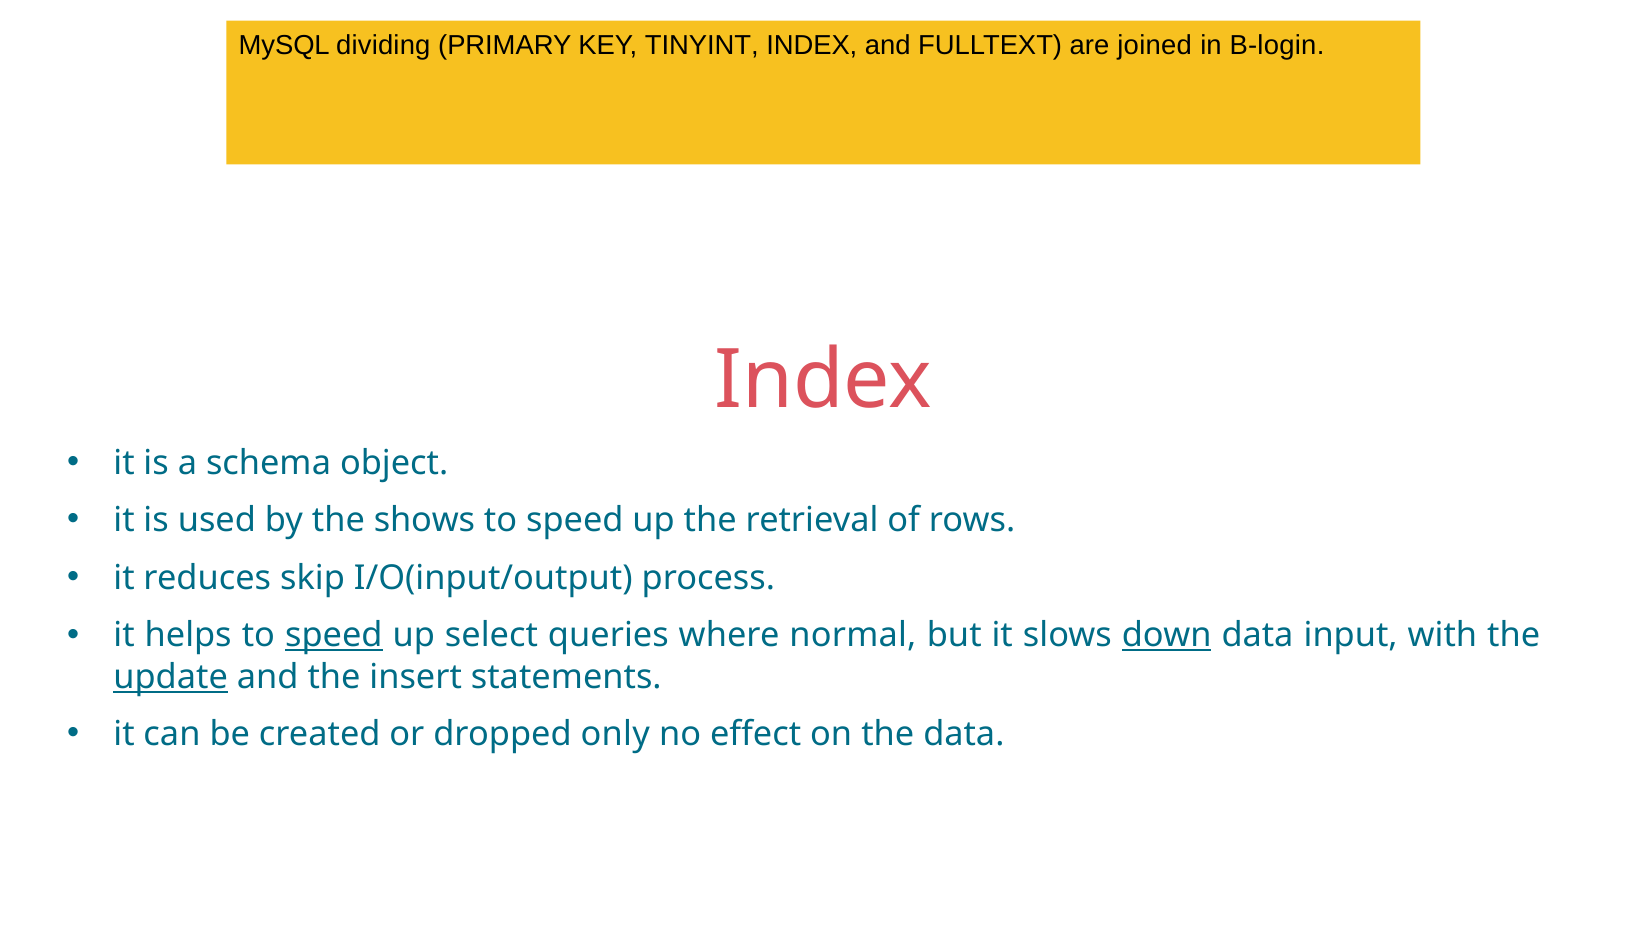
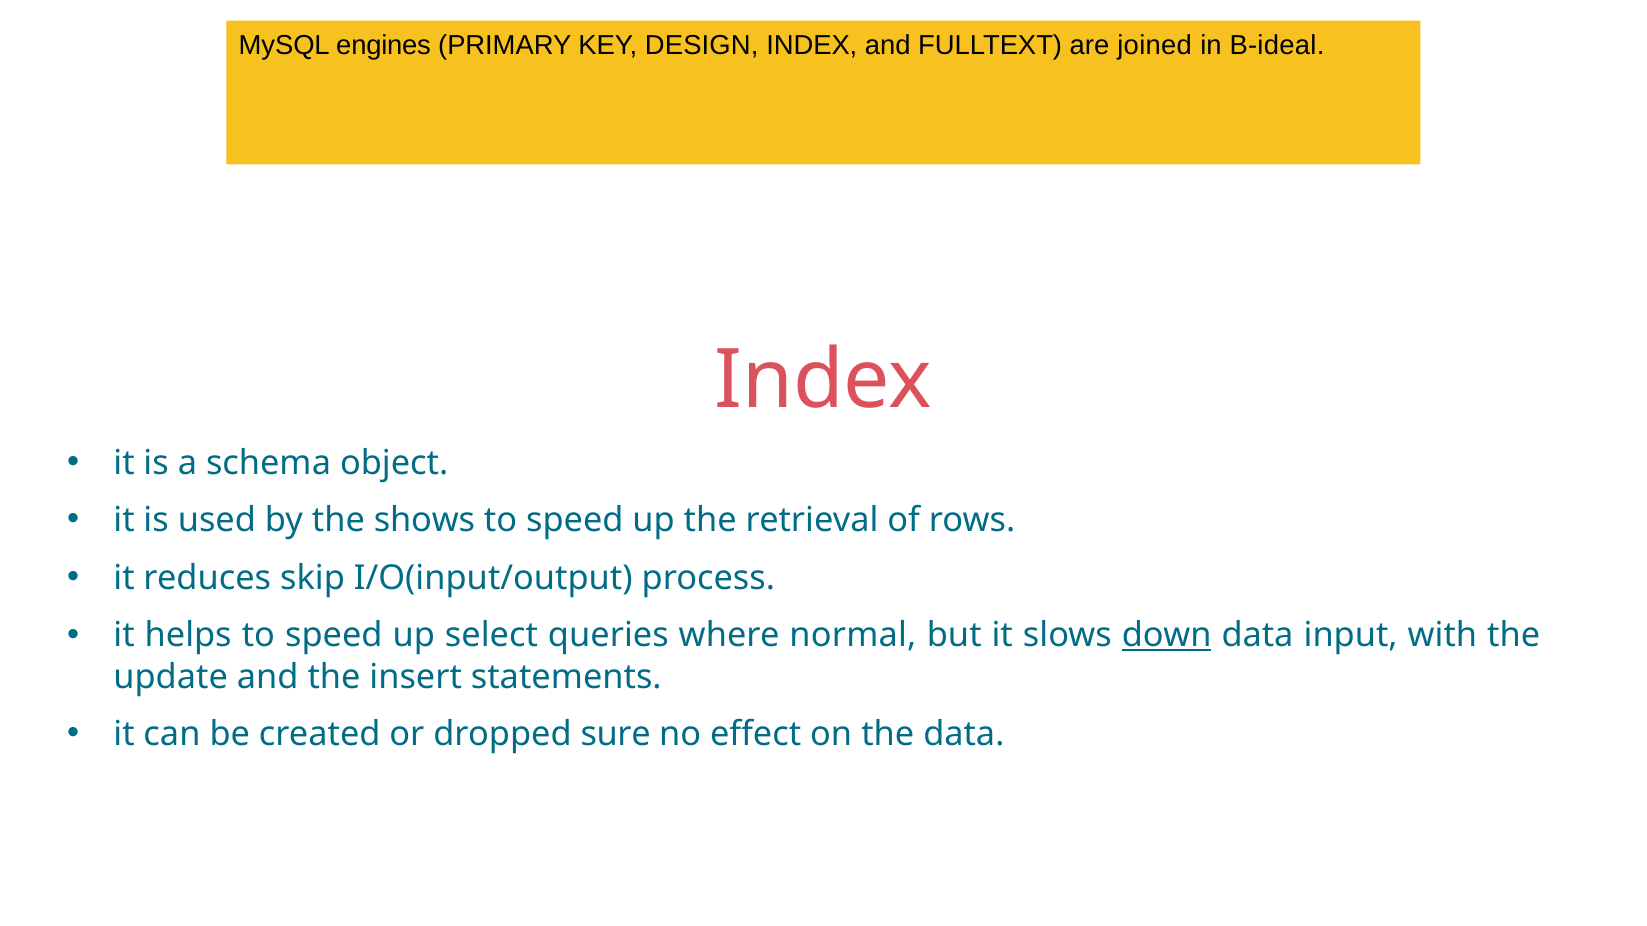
dividing: dividing -> engines (384, 45)
TINYINT: TINYINT -> DESIGN (702, 45)
B-login: B-login -> B-ideal (1277, 45)
speed underline: present -> none (334, 636)
update underline: present -> none (171, 677)
only: only -> sure (616, 735)
